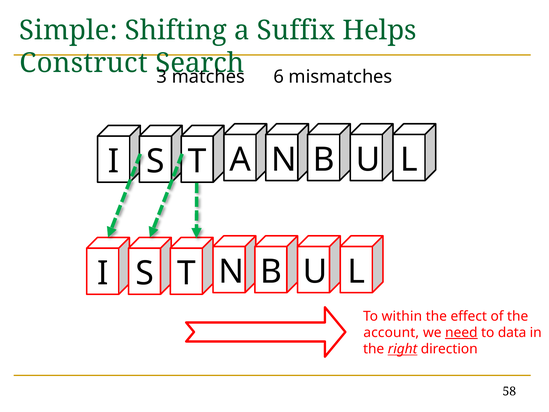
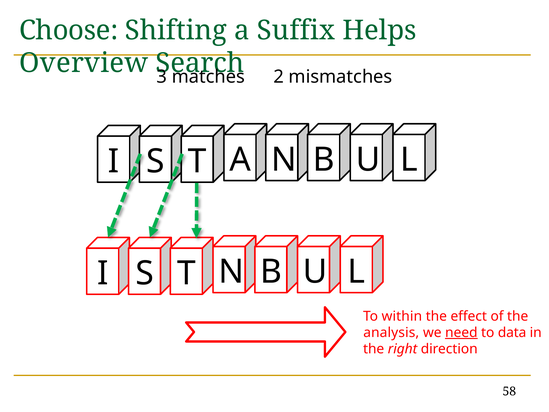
Simple: Simple -> Choose (69, 30)
Construct: Construct -> Overview (84, 63)
6: 6 -> 2 (279, 77)
account: account -> analysis (391, 332)
right underline: present -> none (403, 349)
